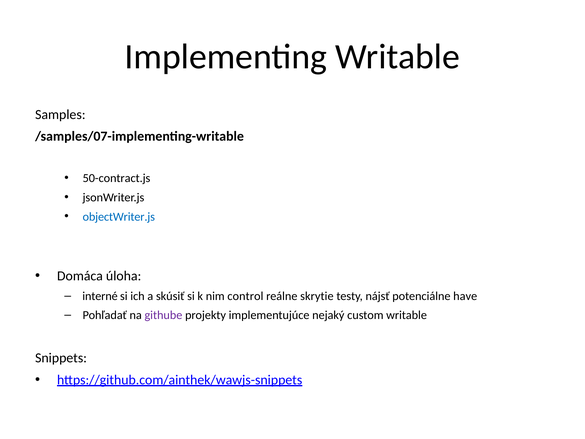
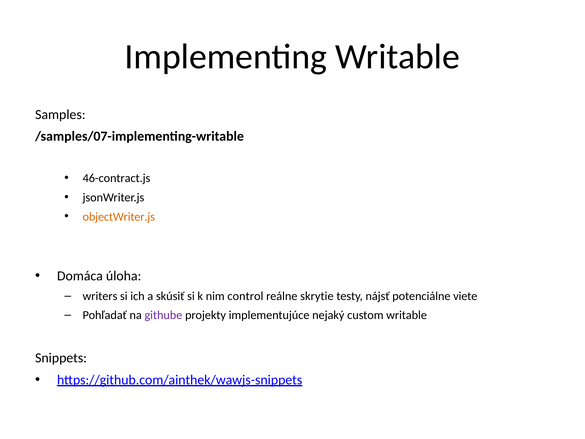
50-contract.js: 50-contract.js -> 46-contract.js (116, 178)
objectWriter.js colour: blue -> orange (119, 217)
interné: interné -> writers (100, 296)
have: have -> viete (465, 296)
